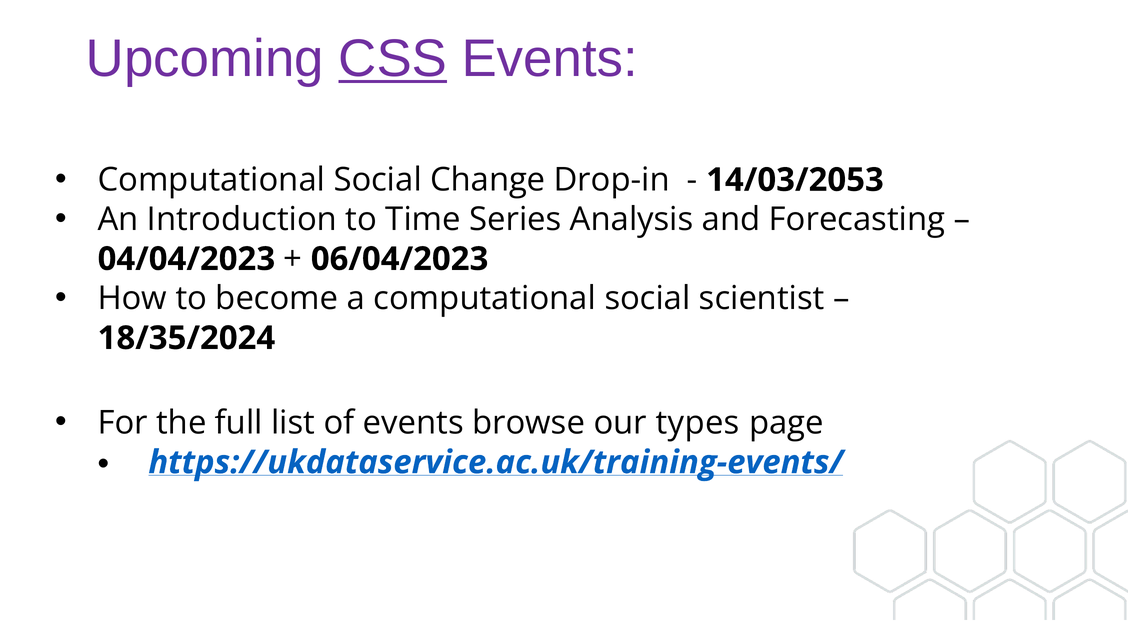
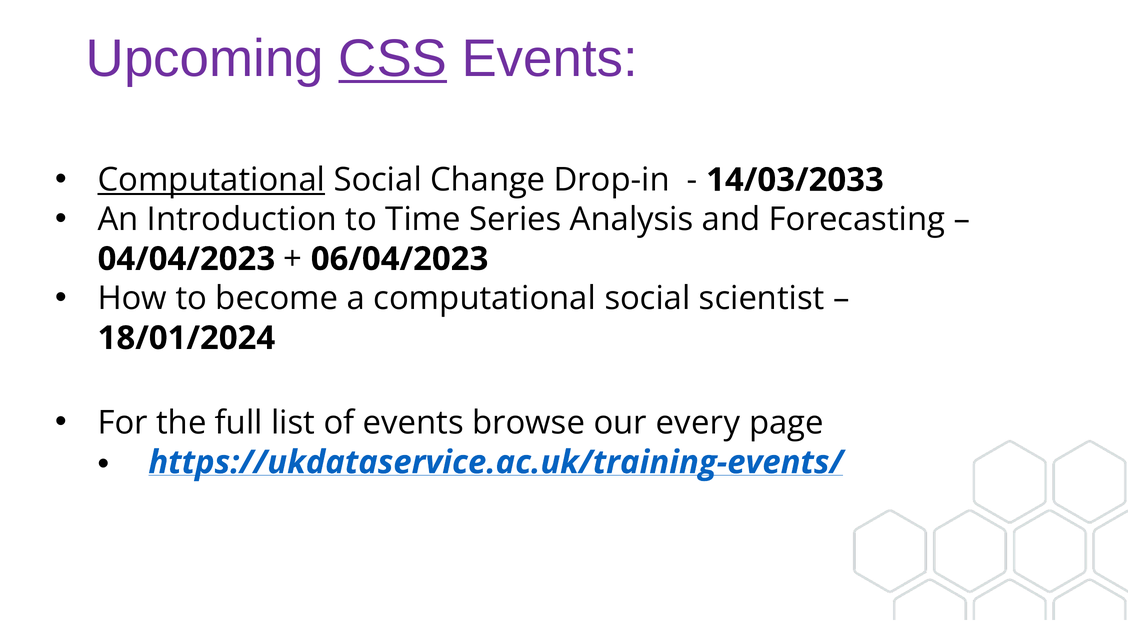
Computational underline: none -> present (211, 180)
14/03/2053: 14/03/2053 -> 14/03/2033 (795, 180)
18/35/2024: 18/35/2024 -> 18/01/2024 (186, 338)
types: types -> every (698, 422)
